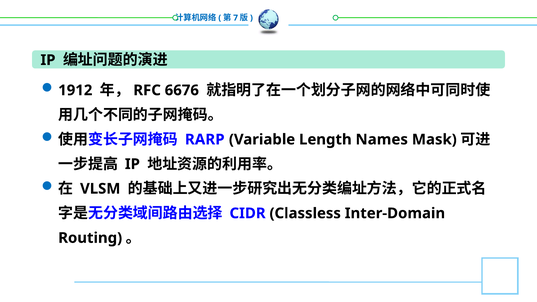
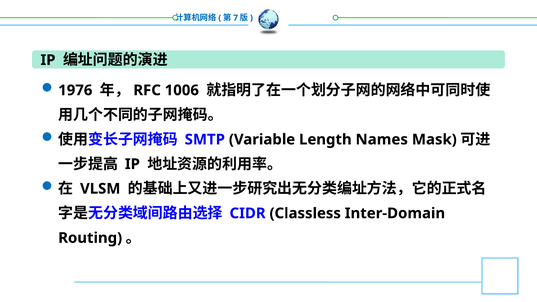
1912: 1912 -> 1976 (75, 90)
6676: 6676 -> 1006 (182, 90)
RARP: RARP -> SMTP (205, 140)
